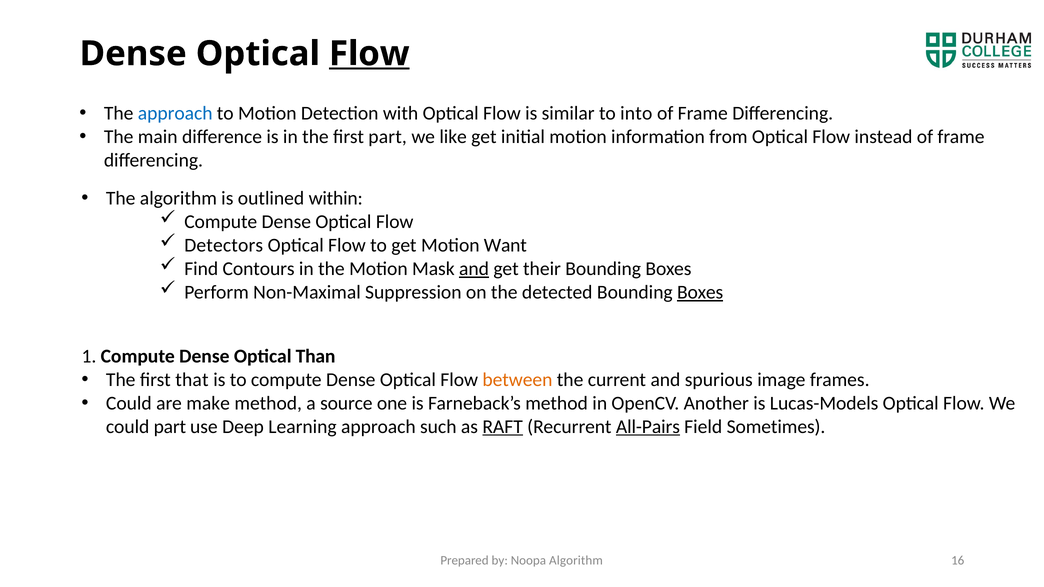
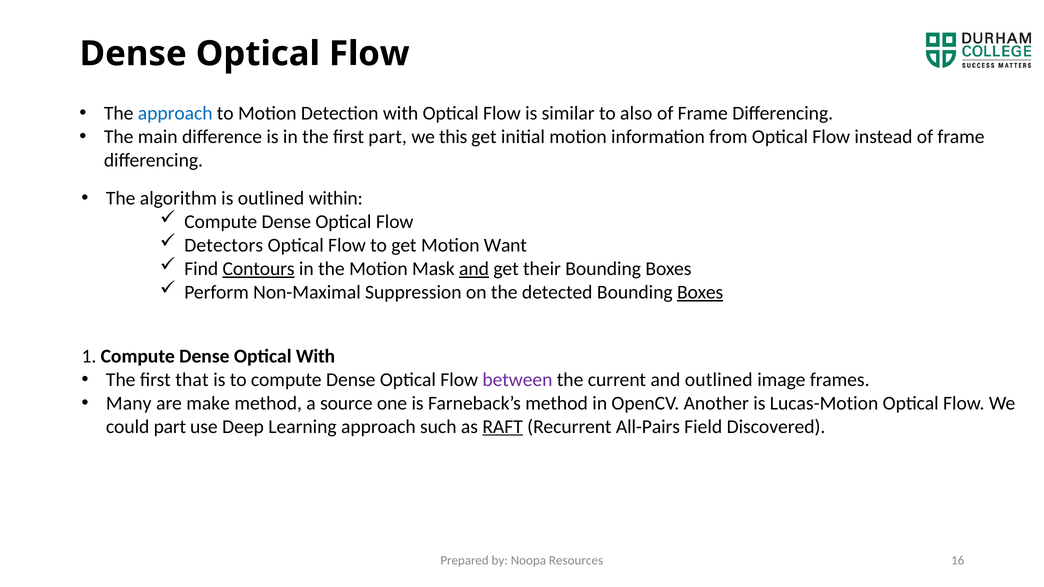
Flow underline: present -> none (369, 54)
into: into -> also (636, 113)
like: like -> this (453, 137)
Contours underline: none -> present (259, 269)
Optical Than: Than -> With (316, 356)
between colour: orange -> purple (517, 380)
and spurious: spurious -> outlined (719, 380)
Could: Could -> Many (129, 403)
Lucas-Models: Lucas-Models -> Lucas-Motion (824, 403)
All-Pairs underline: present -> none (648, 427)
Sometimes: Sometimes -> Discovered (776, 427)
Noopa Algorithm: Algorithm -> Resources (576, 561)
